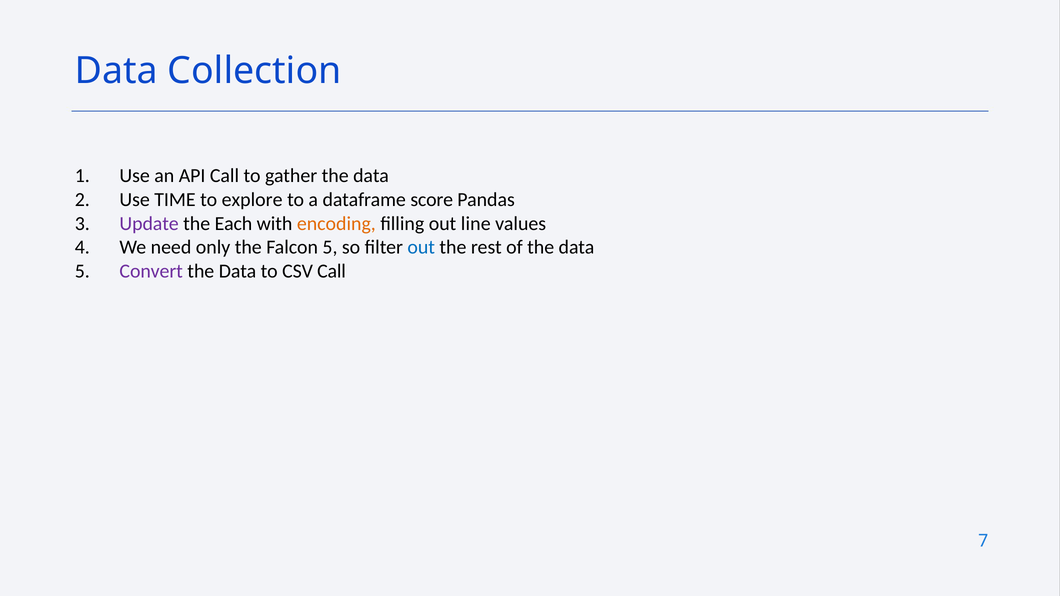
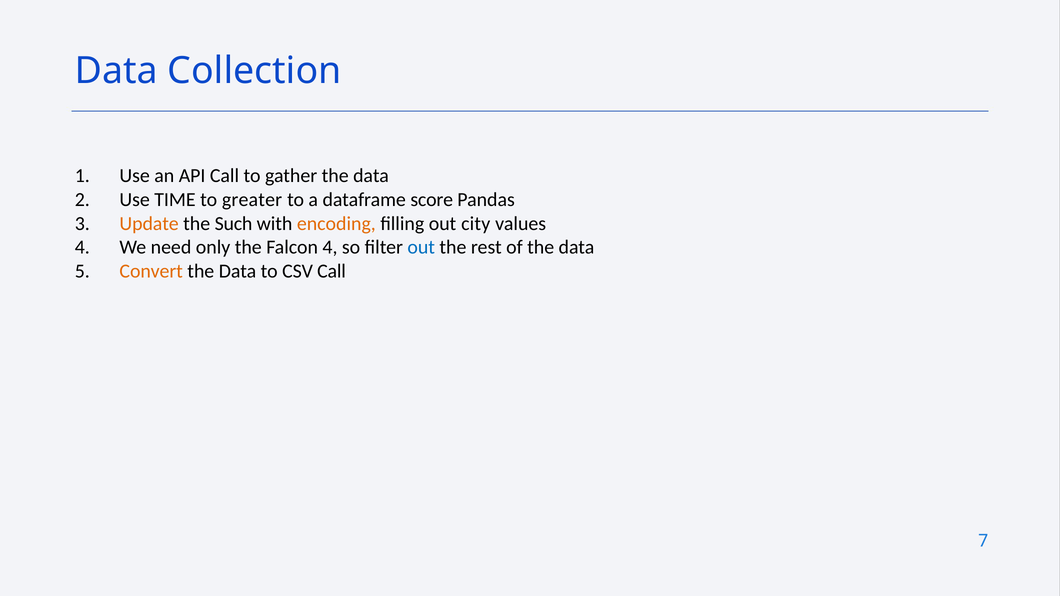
explore: explore -> greater (252, 200)
Update colour: purple -> orange (149, 224)
Each: Each -> Such (234, 224)
line: line -> city (476, 224)
Falcon 5: 5 -> 4 (330, 247)
Convert colour: purple -> orange (151, 271)
